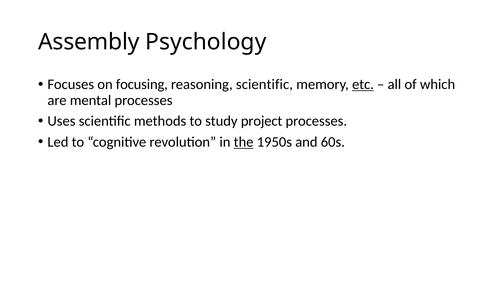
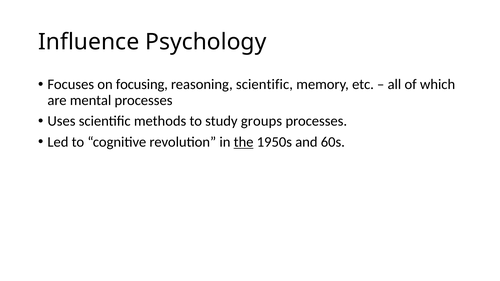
Assembly: Assembly -> Influence (89, 42)
etc underline: present -> none (363, 85)
project: project -> groups (261, 121)
